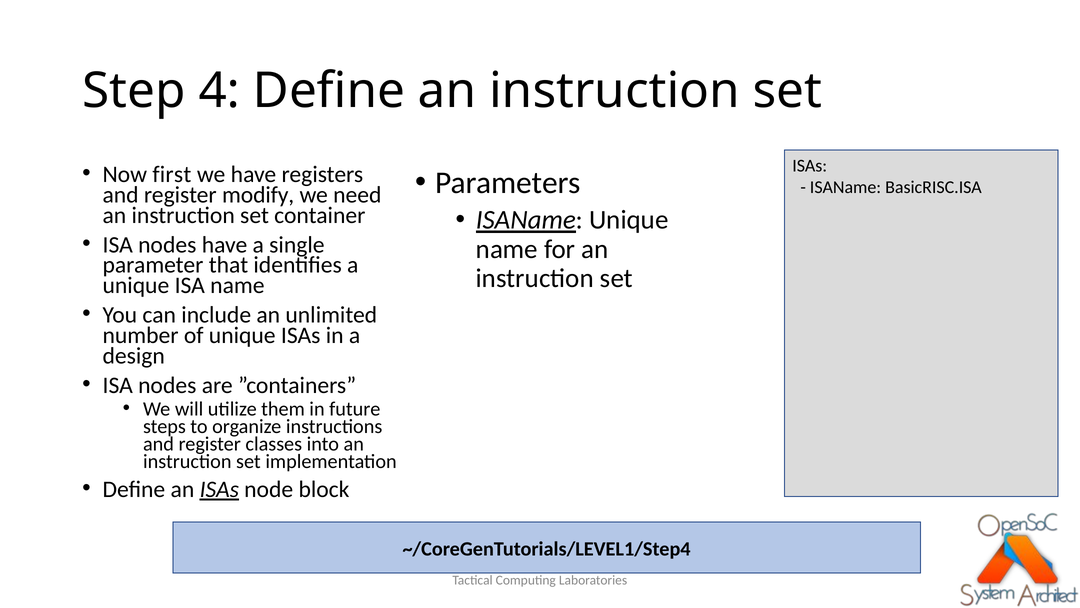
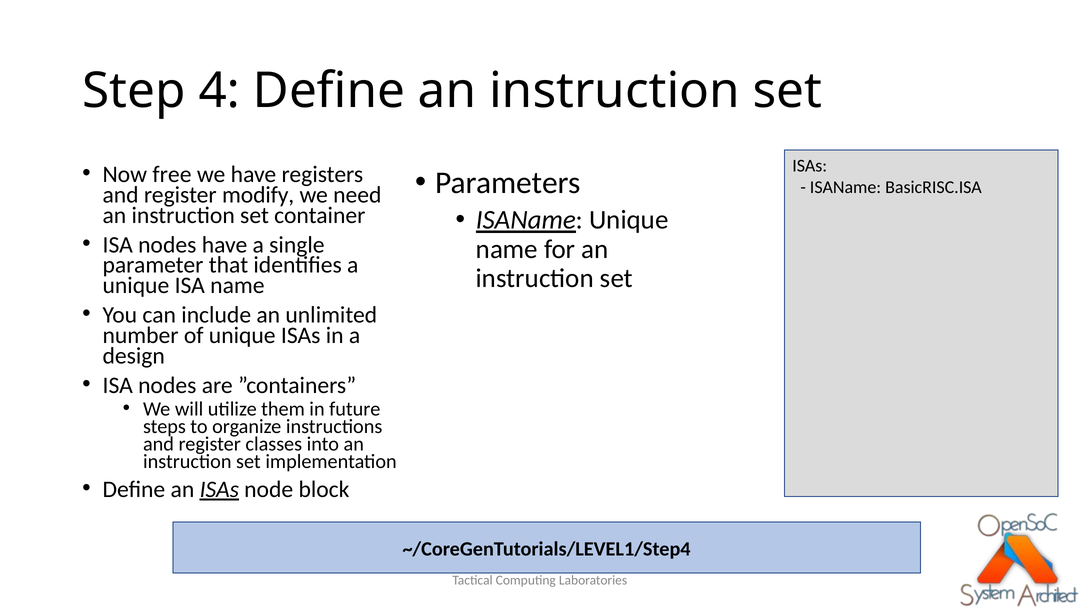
first: first -> free (172, 174)
